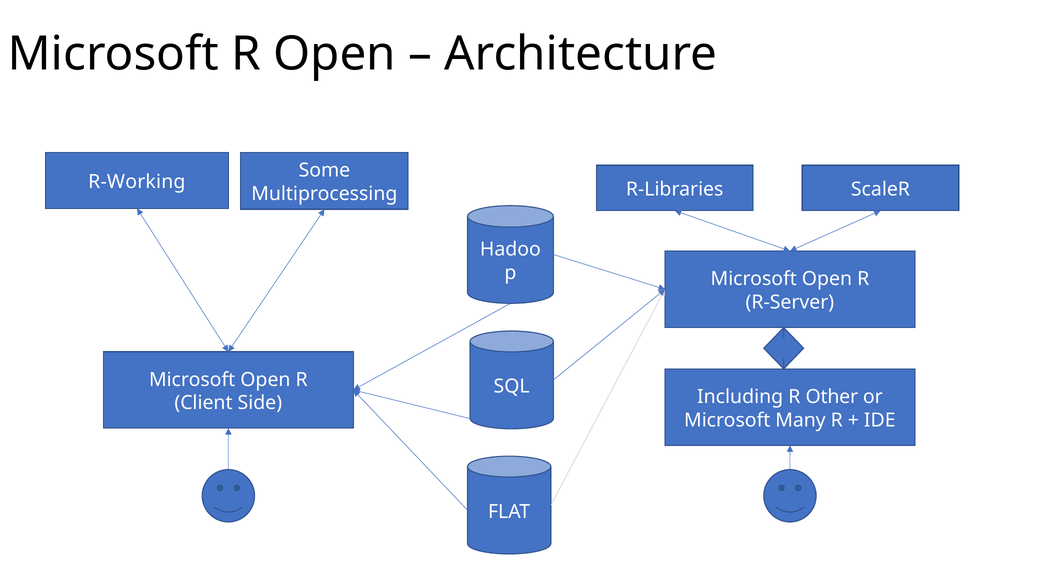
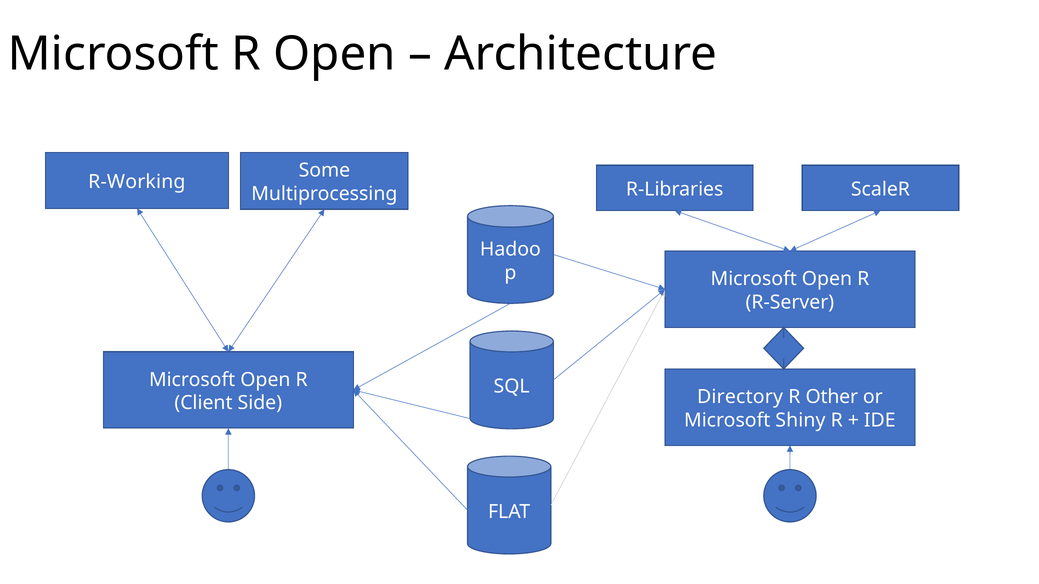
Including: Including -> Directory (740, 397)
Many: Many -> Shiny (800, 420)
